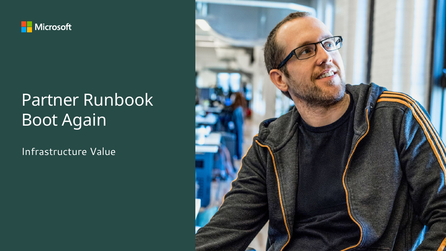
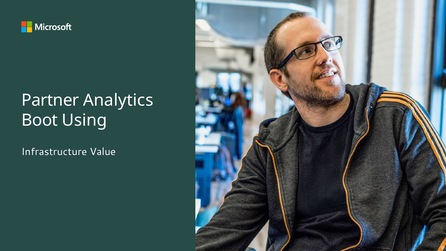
Runbook: Runbook -> Analytics (118, 100)
Again: Again -> Using (84, 120)
